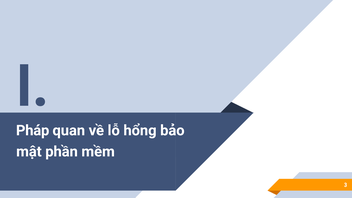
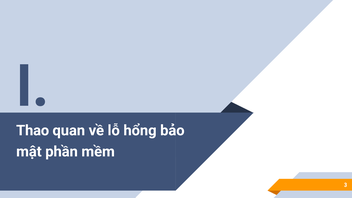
Pháp: Pháp -> Thao (33, 130)
